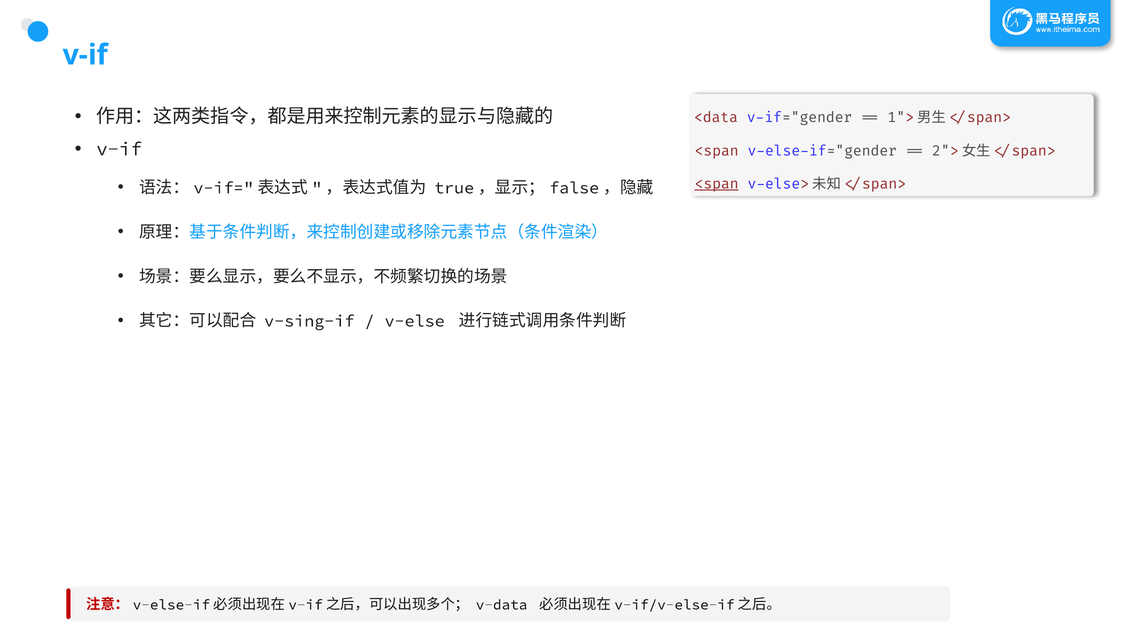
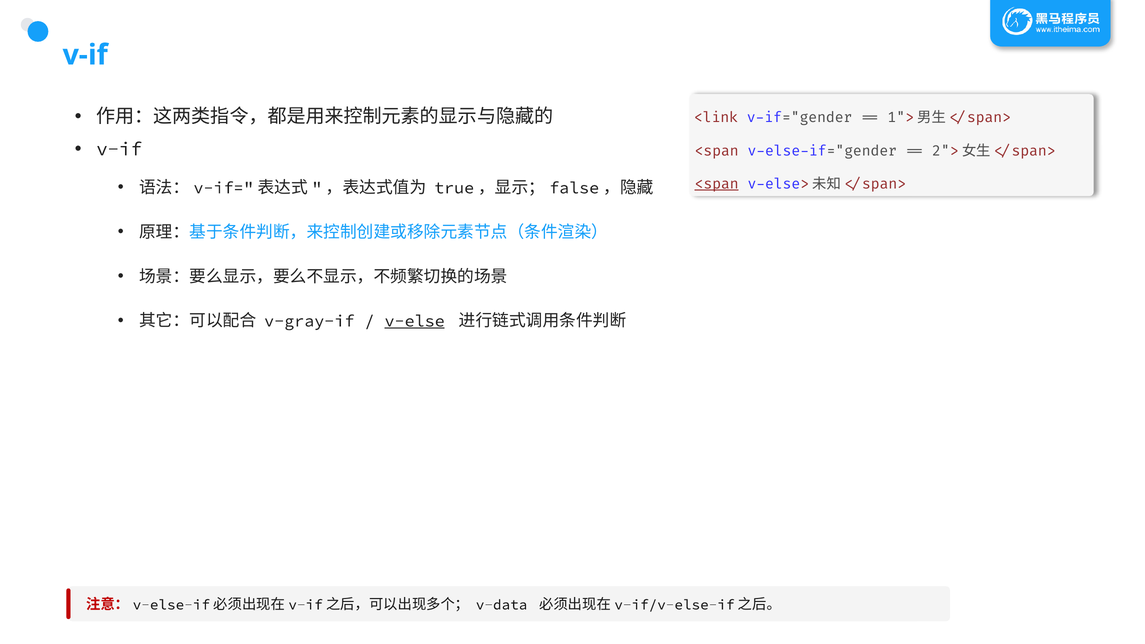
<data: <data -> <link (716, 117)
v-sing-if: v-sing-if -> v-gray-if (309, 321)
v-else underline: none -> present (415, 321)
